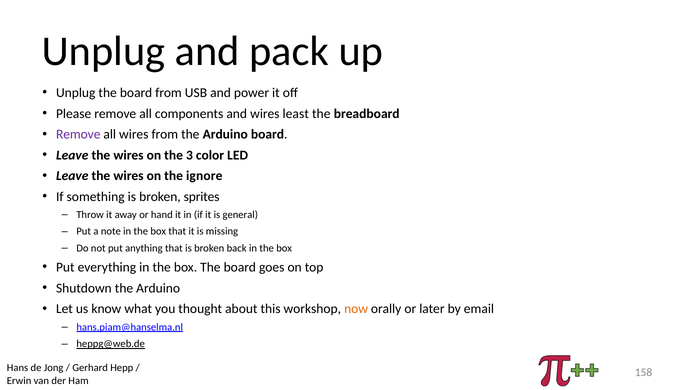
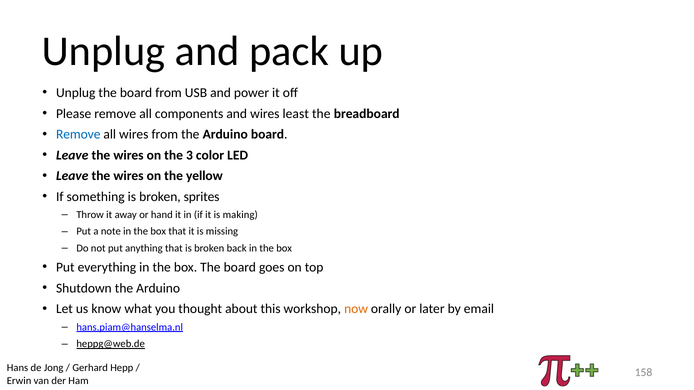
Remove colour: purple -> blue (78, 135)
ignore: ignore -> yellow (204, 176)
general: general -> making (240, 215)
